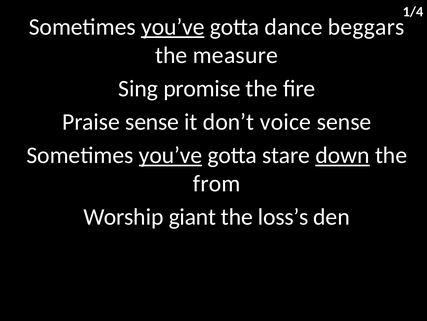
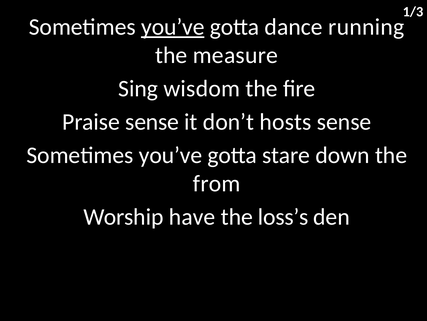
1/4: 1/4 -> 1/3 (413, 12)
beggars: beggars -> running (366, 27)
promise: promise -> wisdom (202, 88)
voice: voice -> hosts (285, 122)
you’ve underline: present -> none (171, 155)
down underline: present -> none (343, 155)
giant: giant -> have (192, 217)
